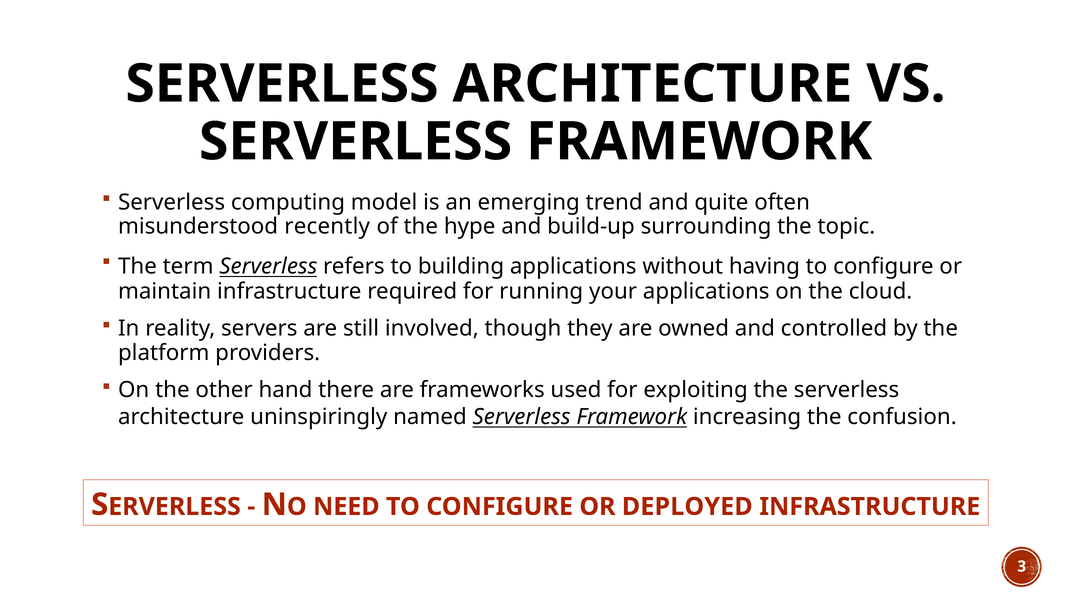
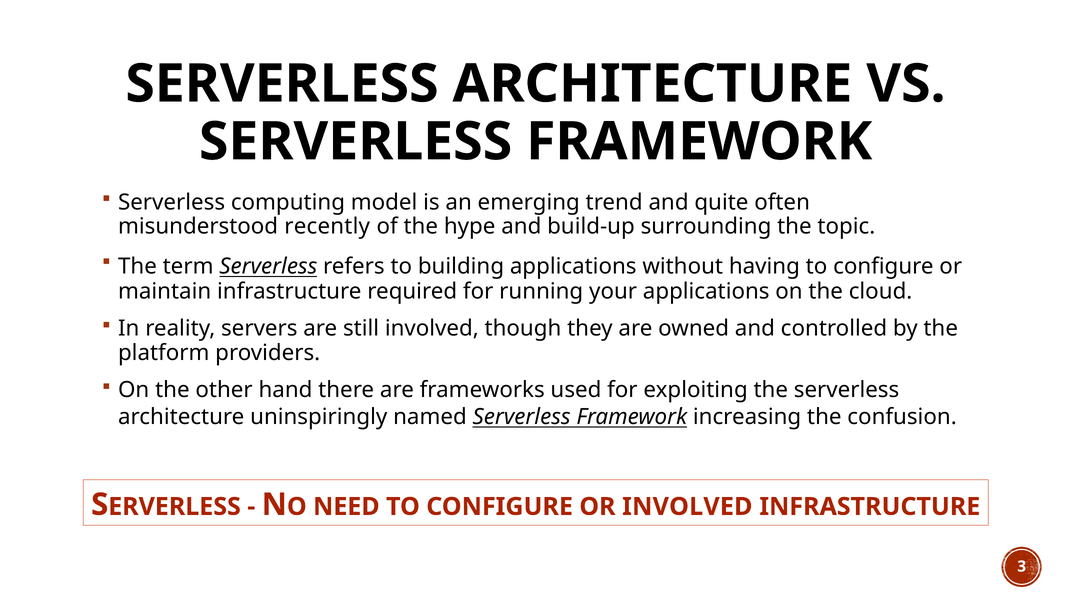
OR DEPLOYED: DEPLOYED -> INVOLVED (687, 507)
